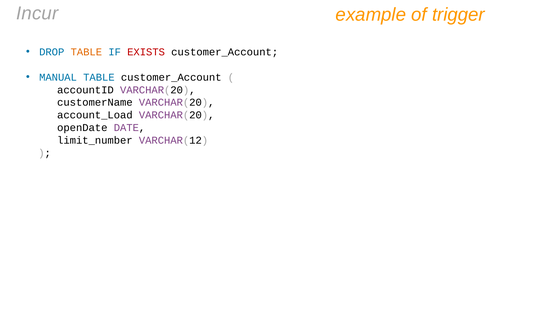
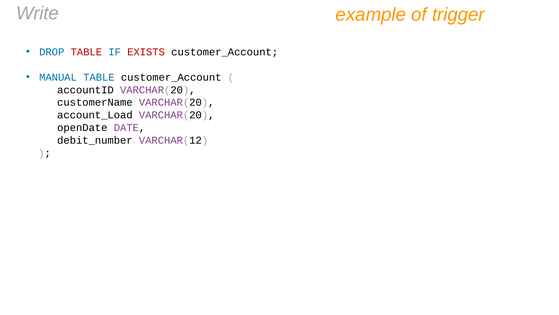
Incur: Incur -> Write (38, 13)
TABLE colour: orange -> red (86, 52)
limit_number: limit_number -> debit_number (95, 140)
